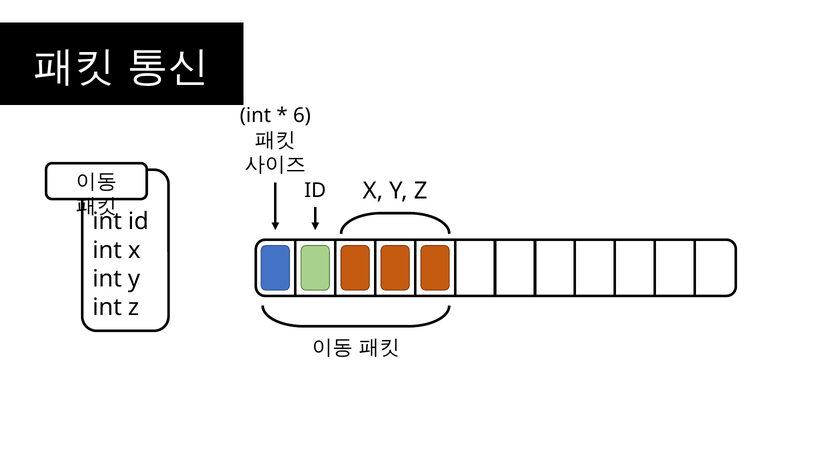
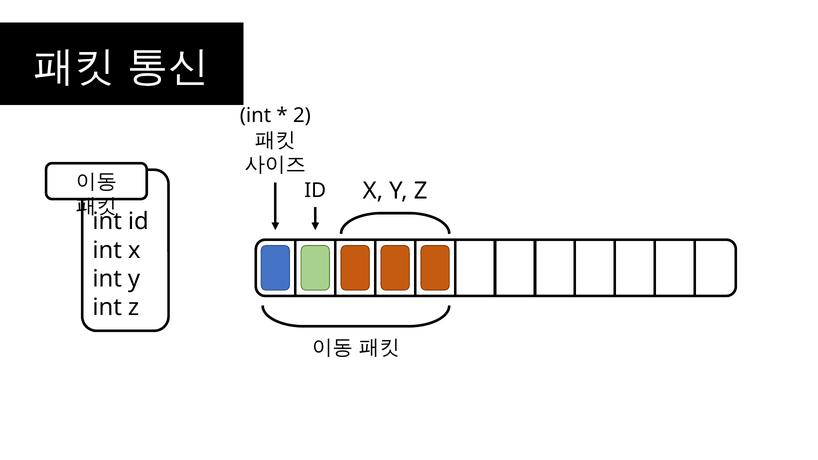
6: 6 -> 2 (302, 116)
